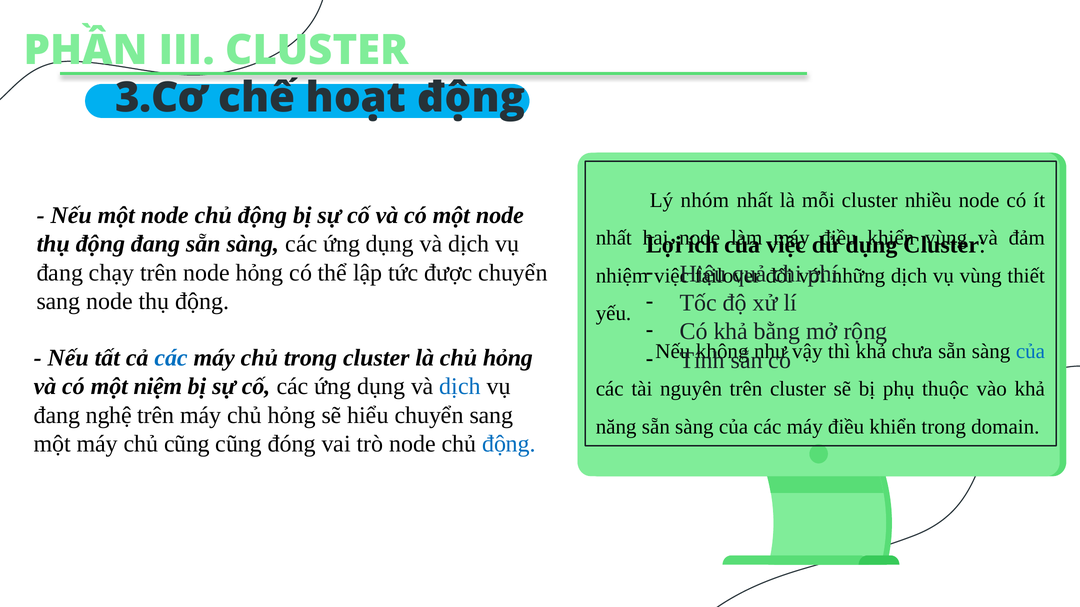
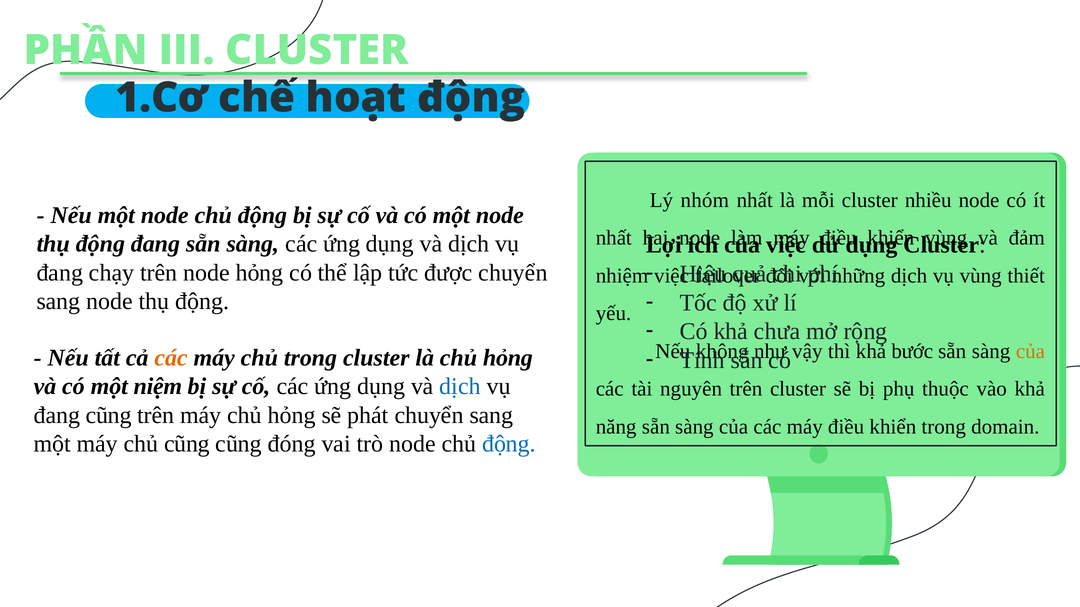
3.Cơ: 3.Cơ -> 1.Cơ (162, 98)
bằng: bằng -> chưa (777, 332)
chưa: chưa -> bước (912, 351)
của colour: blue -> orange (1030, 351)
các colour: blue -> orange (171, 358)
đang nghệ: nghệ -> cũng (109, 416)
hiểu: hiểu -> phát (368, 416)
